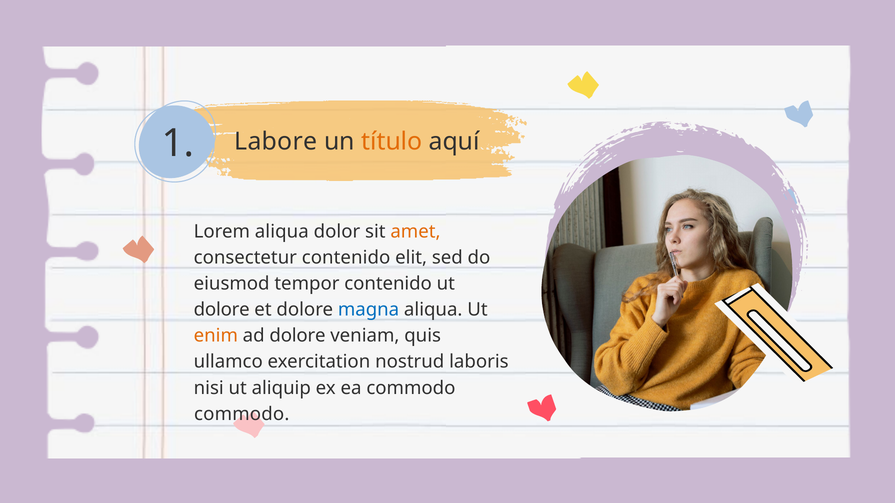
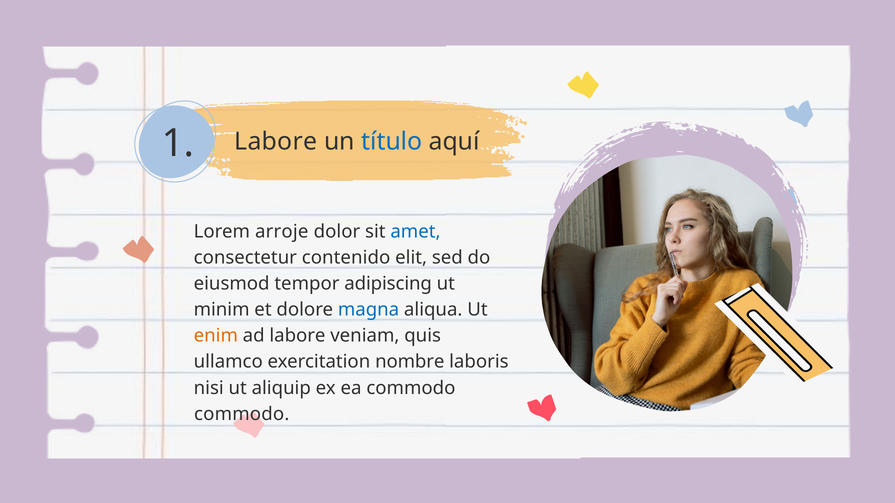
título colour: orange -> blue (392, 142)
Lorem aliqua: aliqua -> arroje (282, 232)
amet colour: orange -> blue (415, 232)
tempor contenido: contenido -> adipiscing (388, 284)
dolore: dolore -> minim (222, 310)
ad dolore: dolore -> labore (297, 336)
nostrud: nostrud -> nombre (410, 362)
